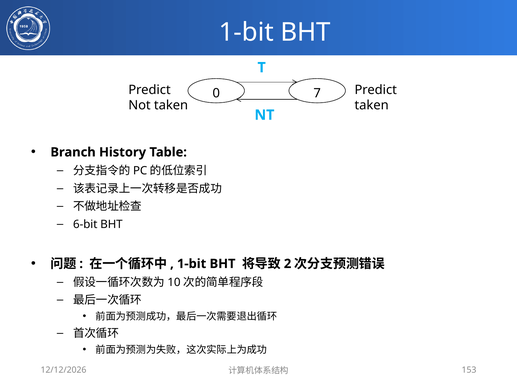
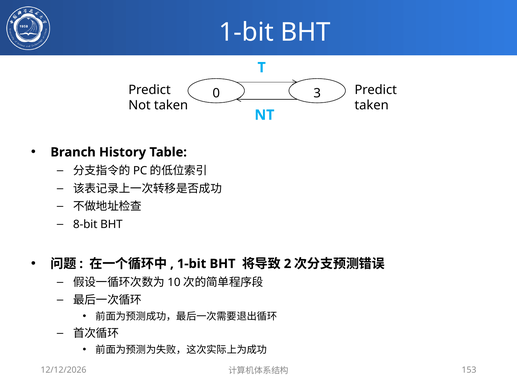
7: 7 -> 3 (317, 93)
6-bit: 6-bit -> 8-bit (85, 224)
